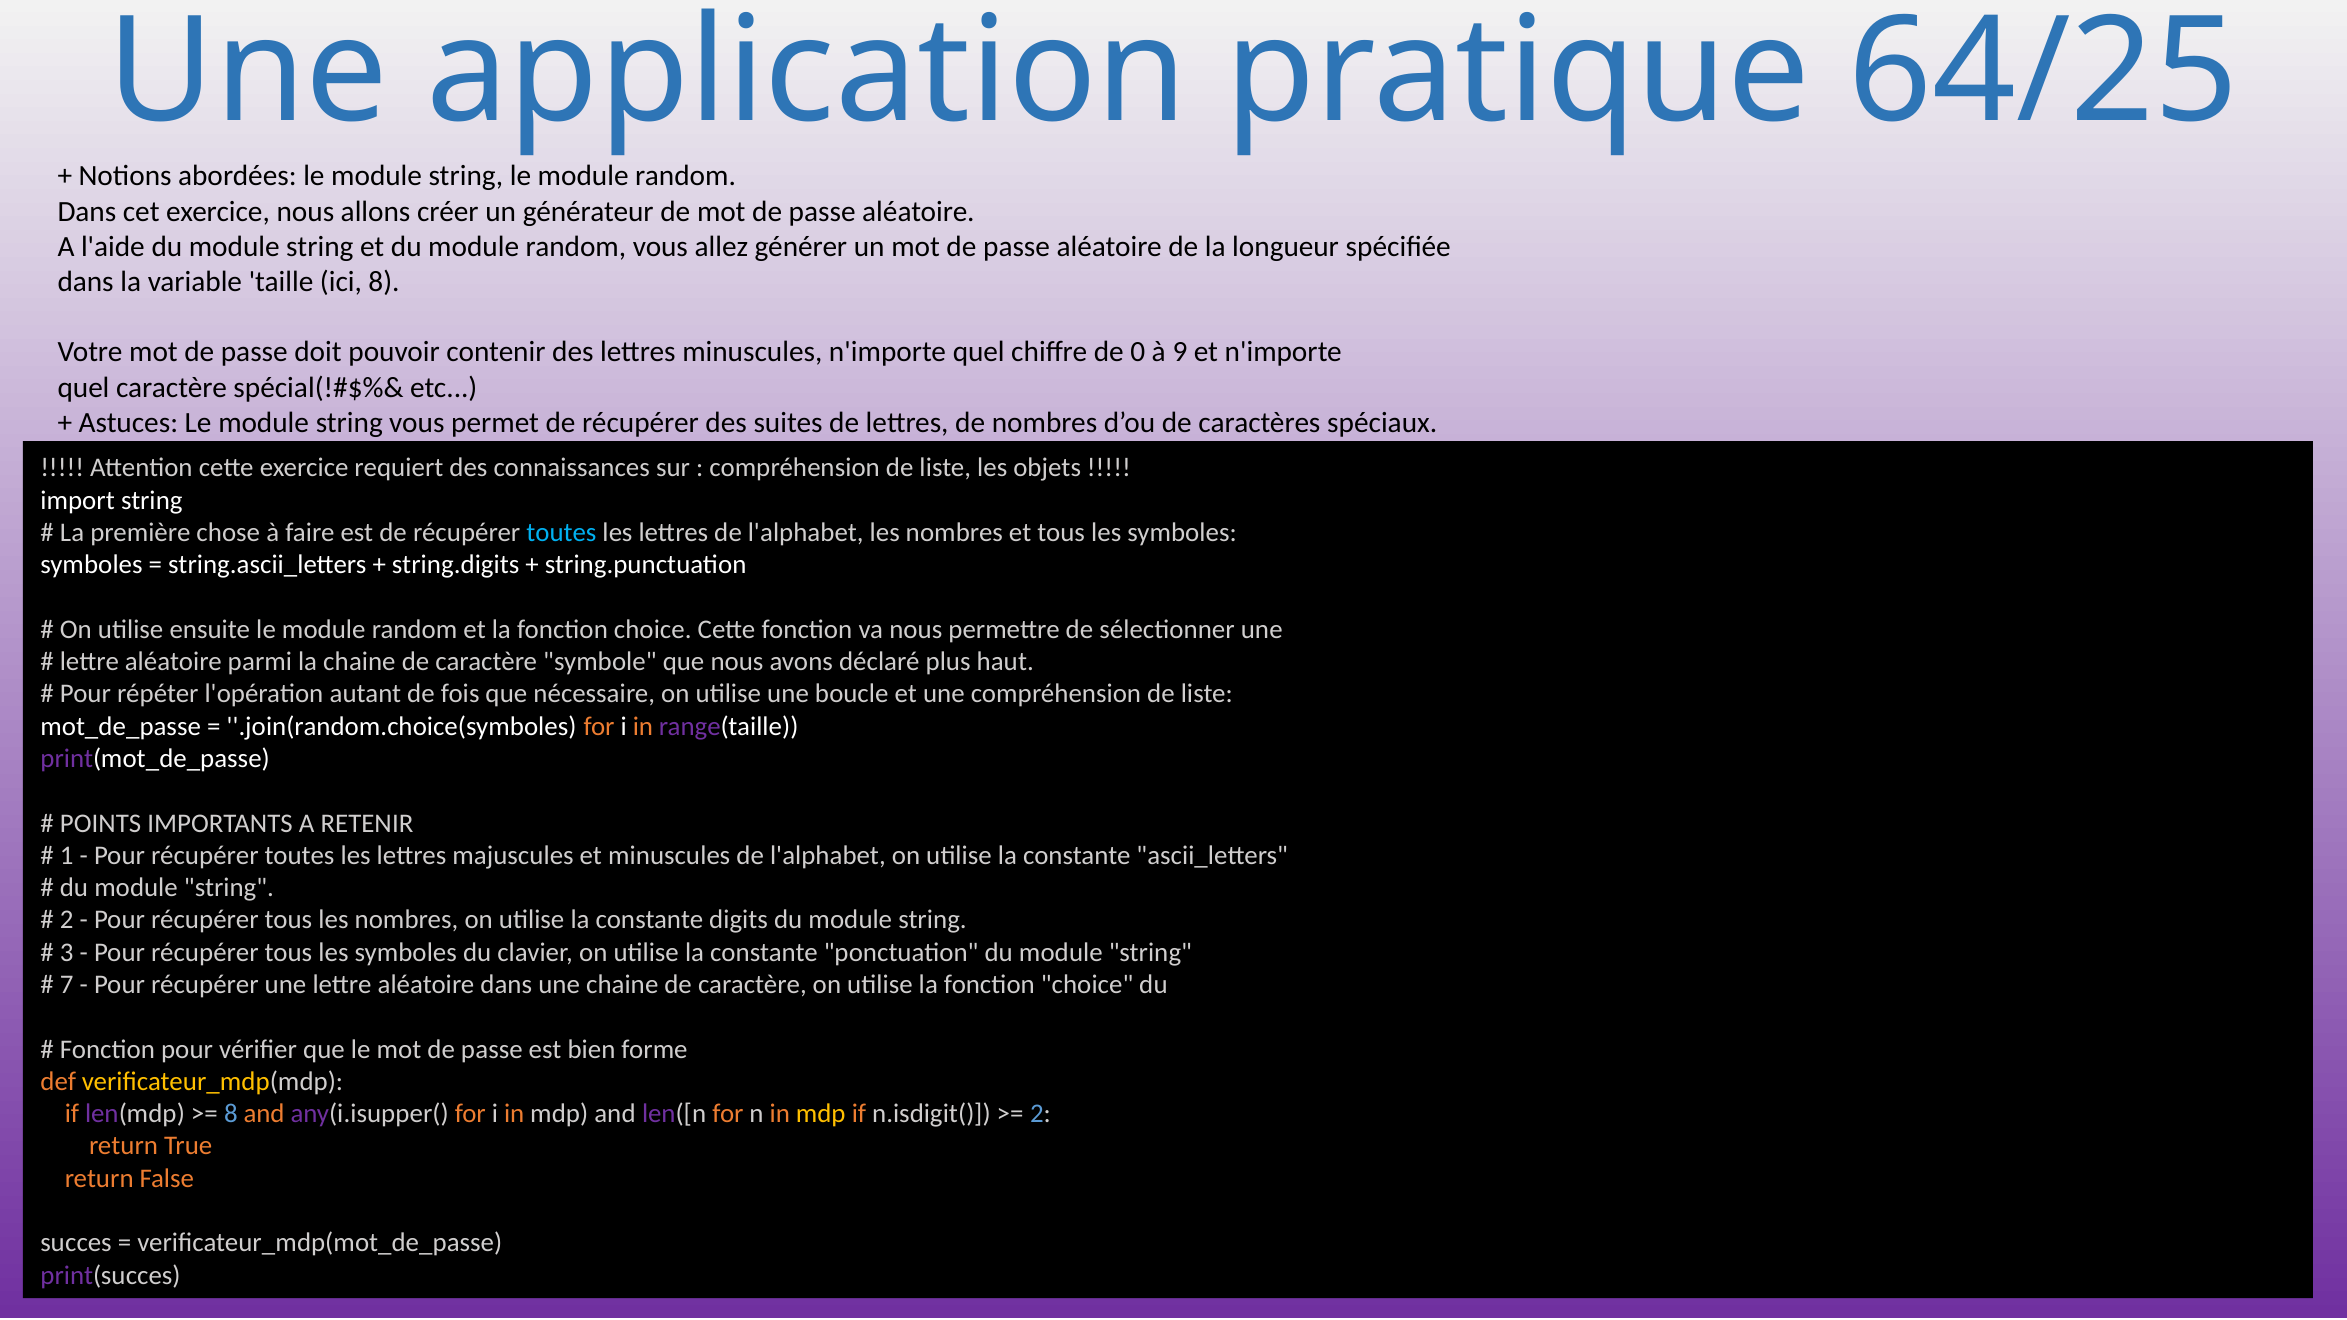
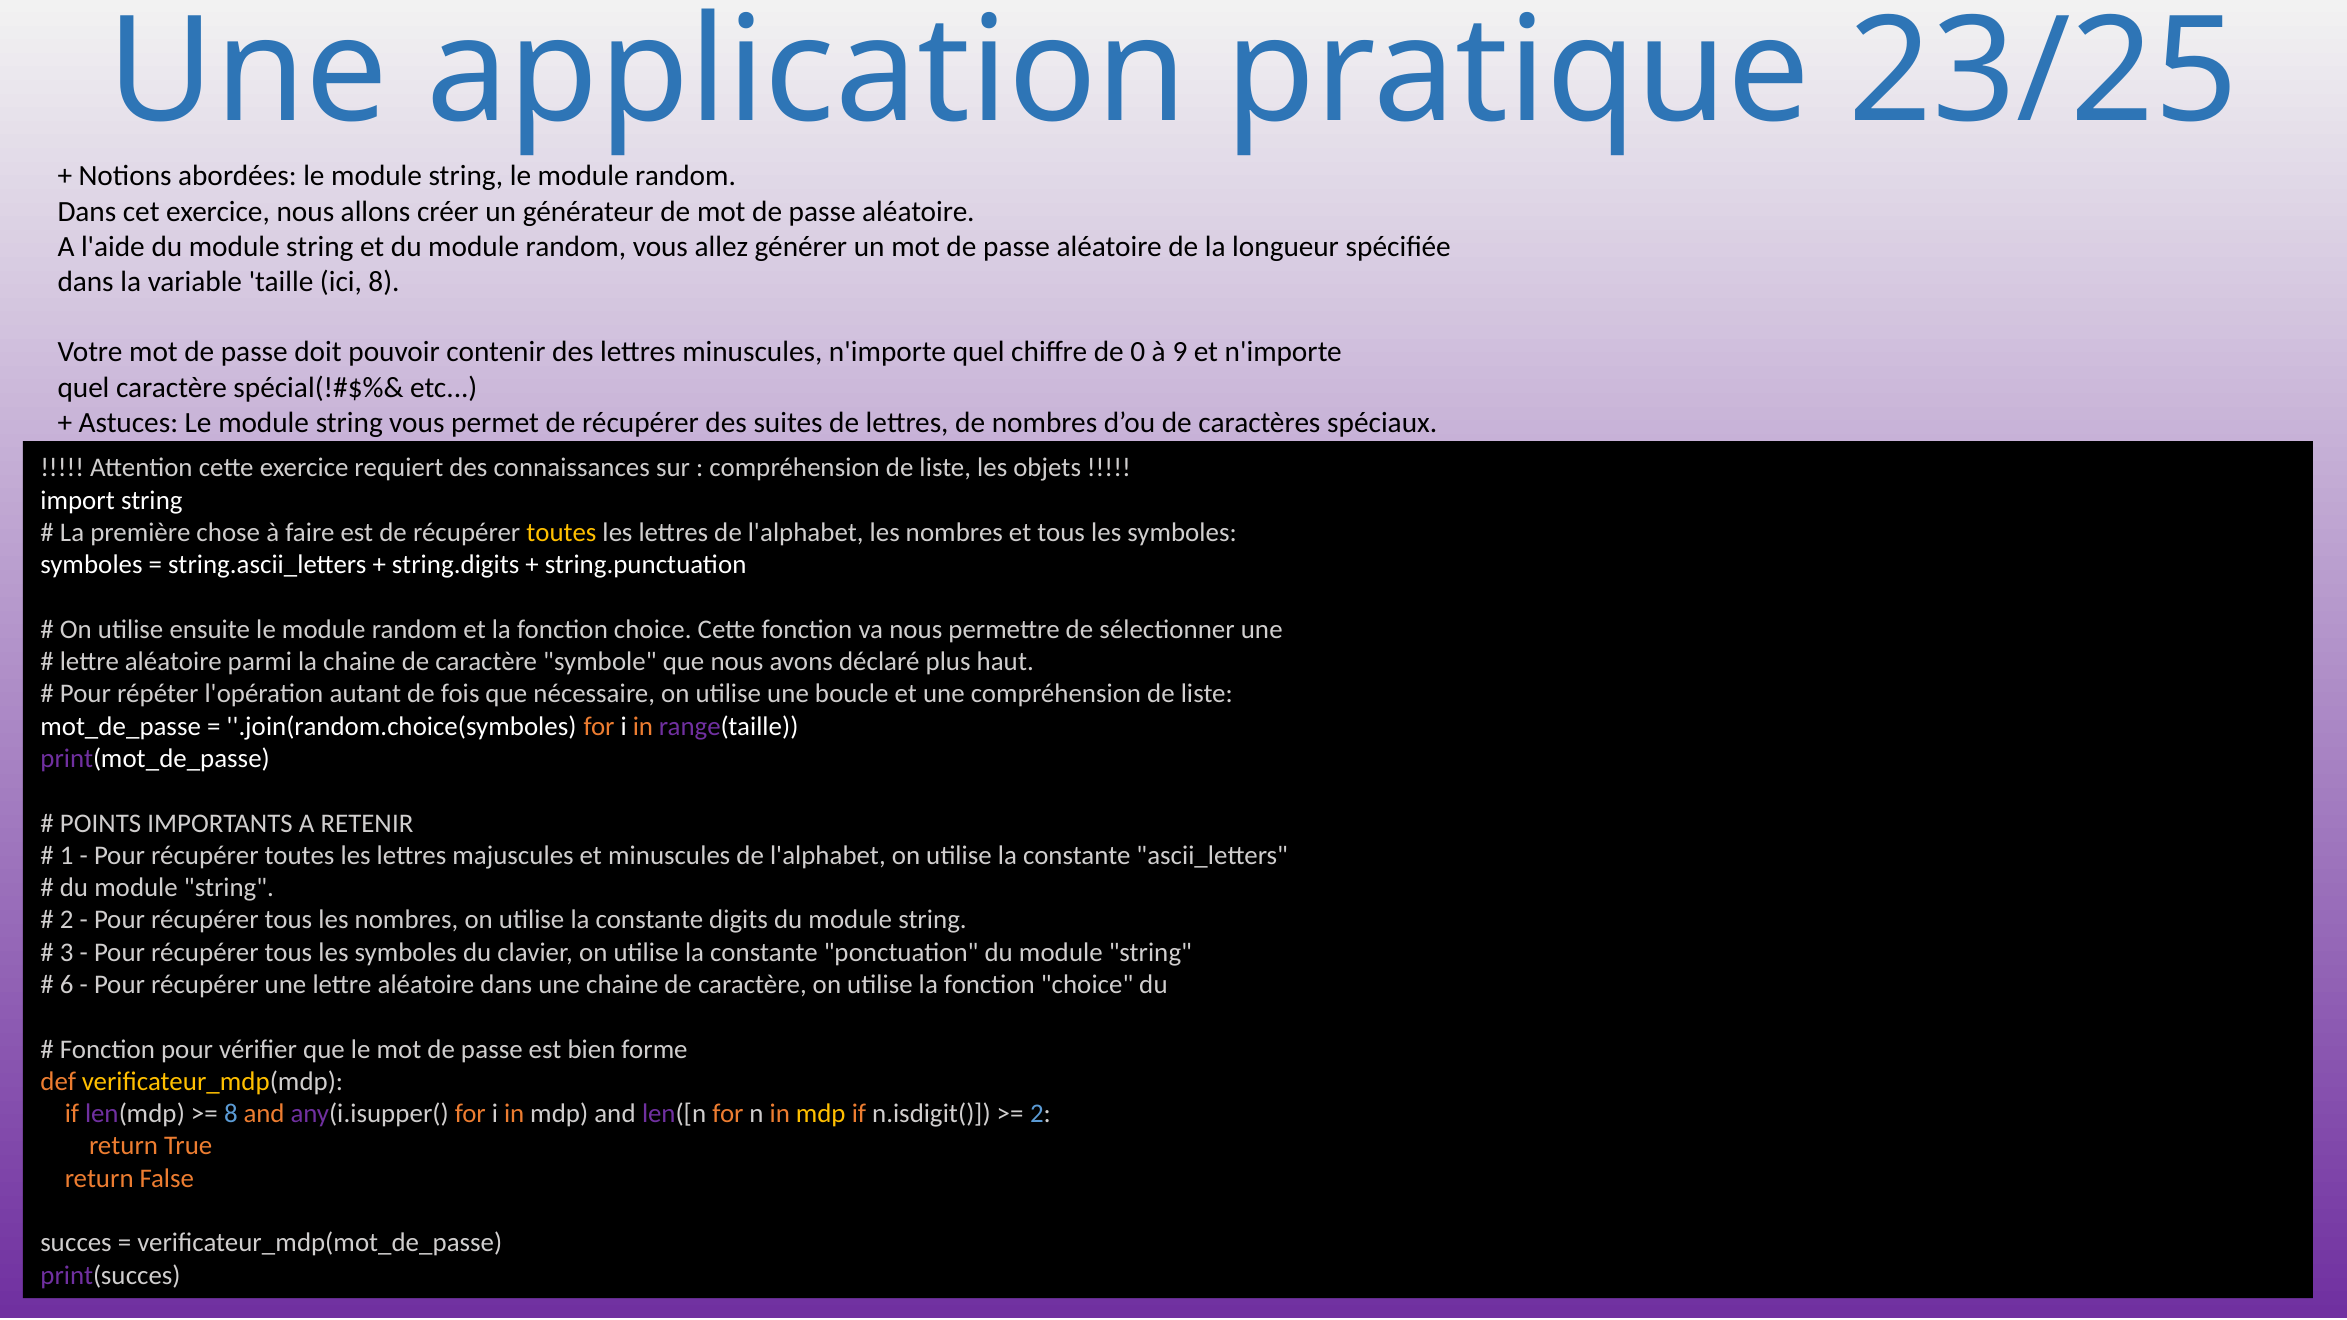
64/25: 64/25 -> 23/25 (2043, 72)
toutes colour: light blue -> yellow (561, 533)
7: 7 -> 6 (67, 985)
